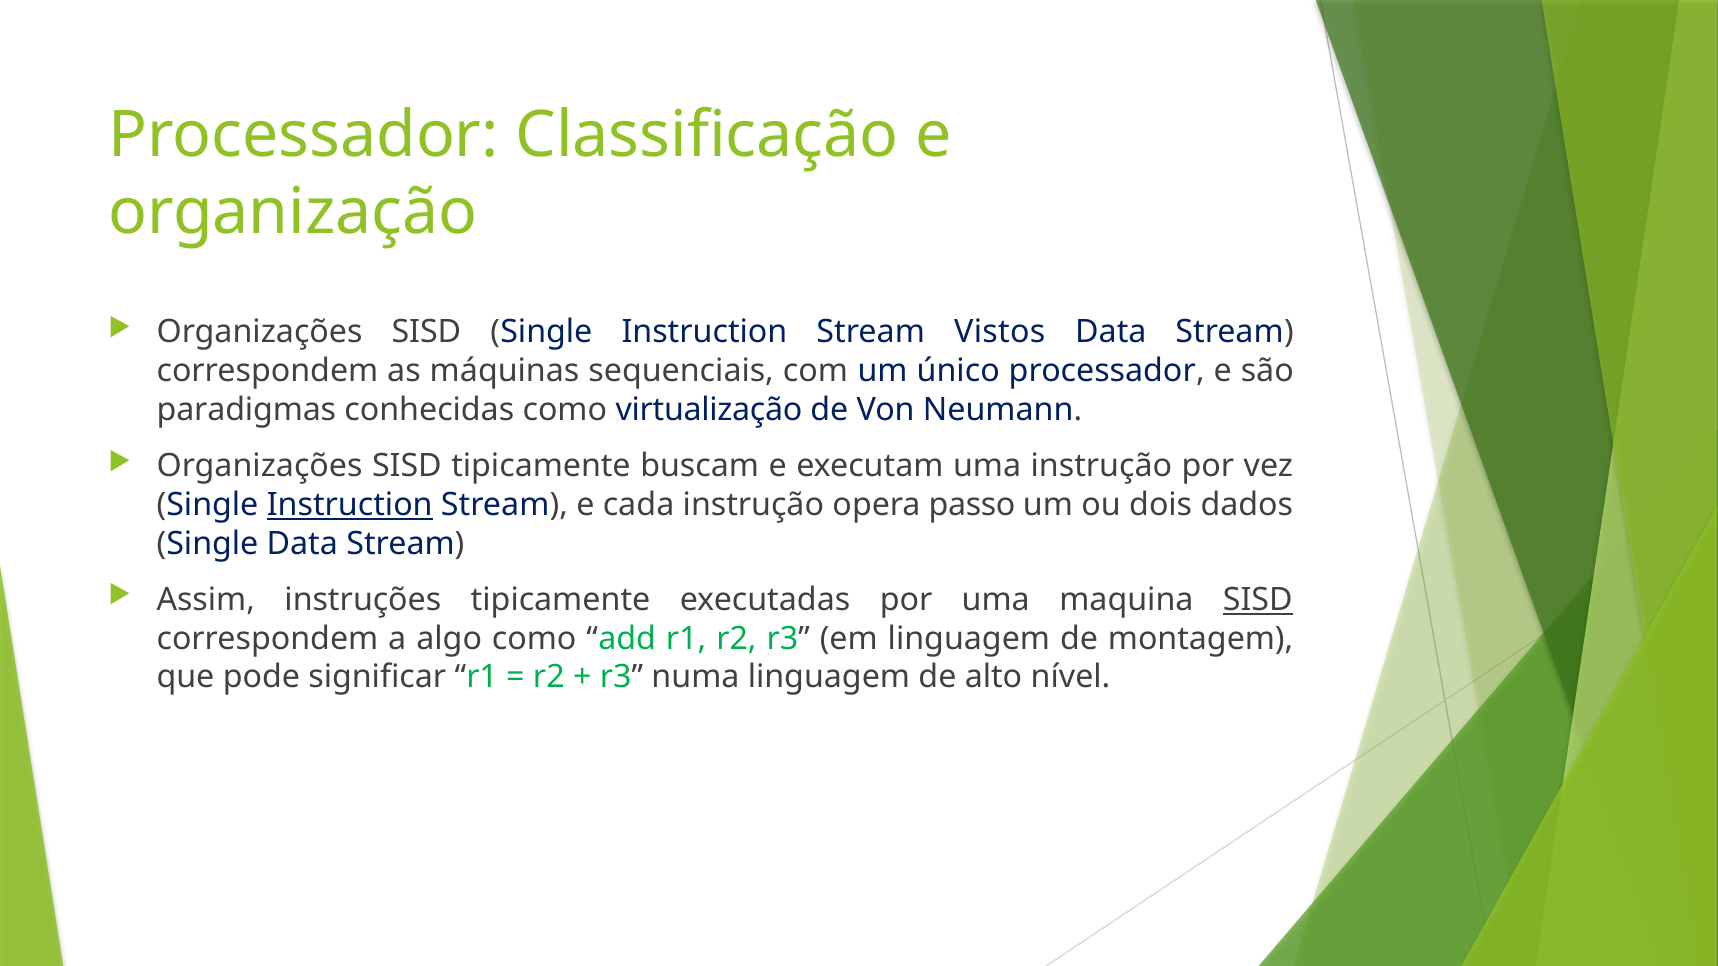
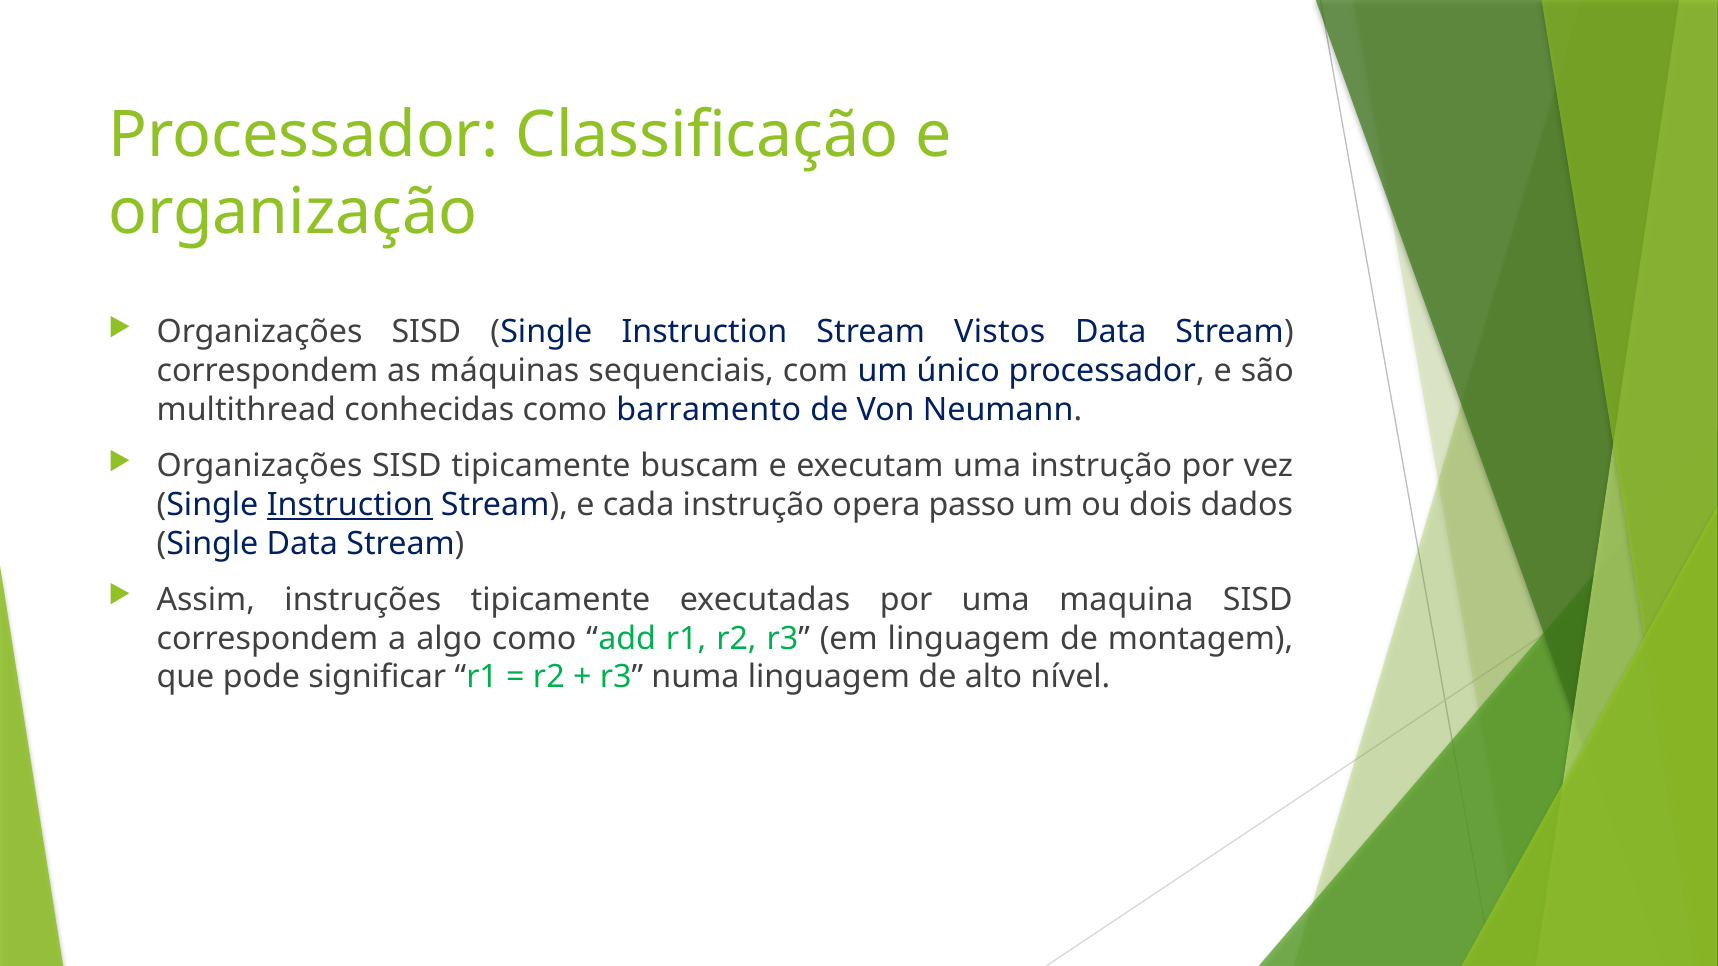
paradigmas: paradigmas -> multithread (246, 410)
virtualização: virtualização -> barramento (709, 410)
SISD underline: present -> none (1258, 600)
